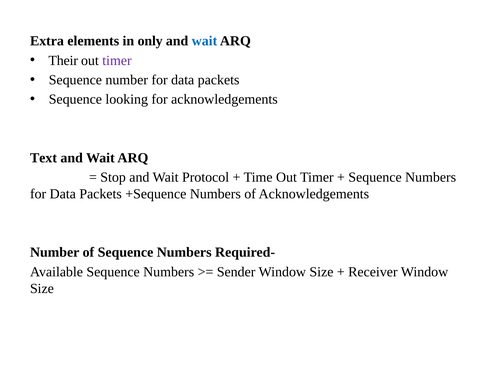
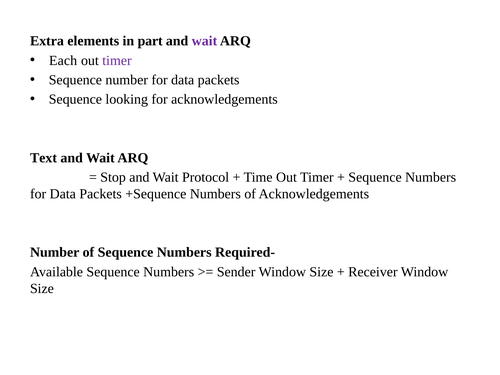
only: only -> part (150, 41)
wait colour: blue -> purple (204, 41)
Their: Their -> Each (63, 60)
